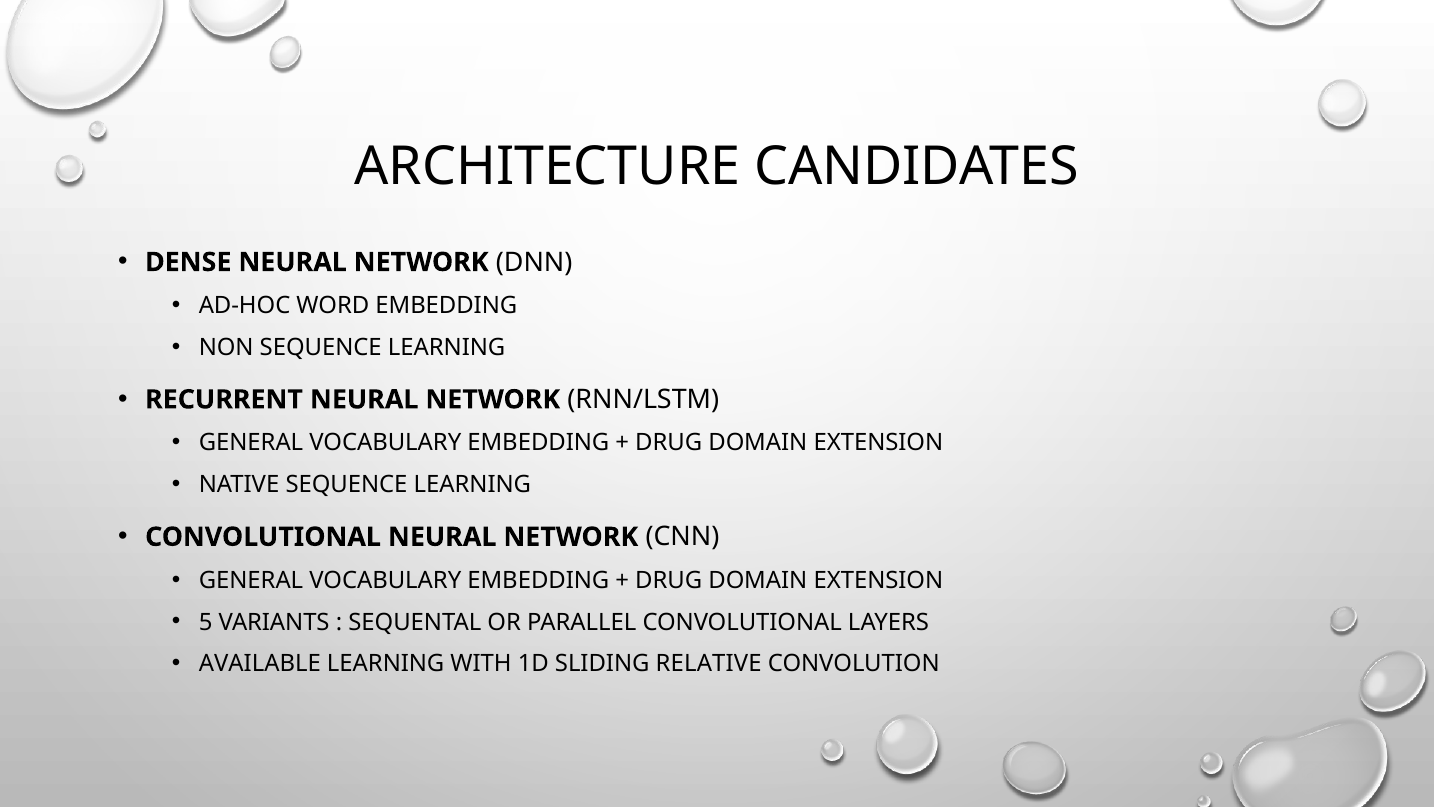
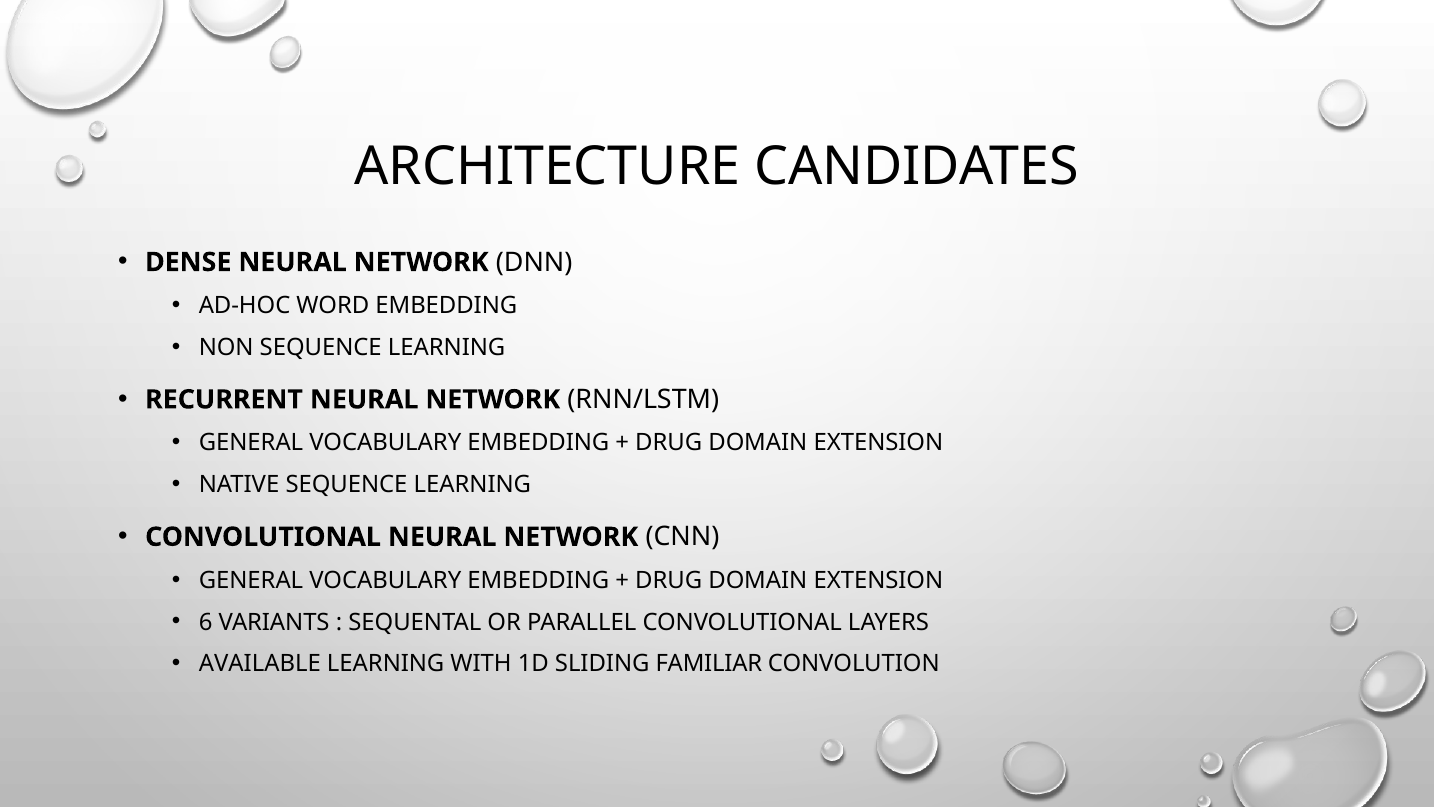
5: 5 -> 6 (206, 622)
RELATIVE: RELATIVE -> FAMILIAR (709, 664)
